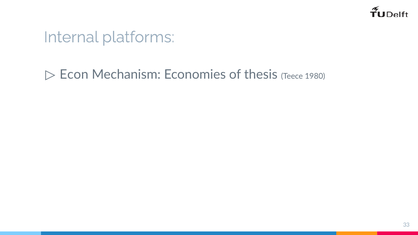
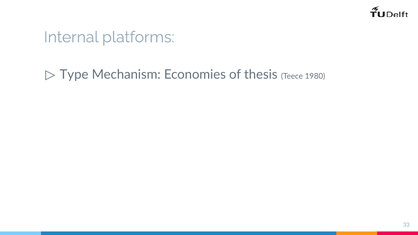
Econ: Econ -> Type (74, 75)
